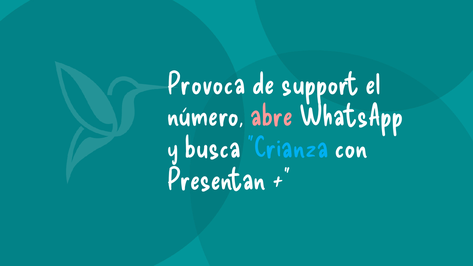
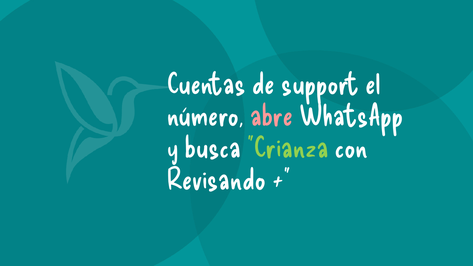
Provoca: Provoca -> Cuentas (206, 84)
Crianza colour: light blue -> light green (288, 148)
Presentan: Presentan -> Revisando (216, 180)
